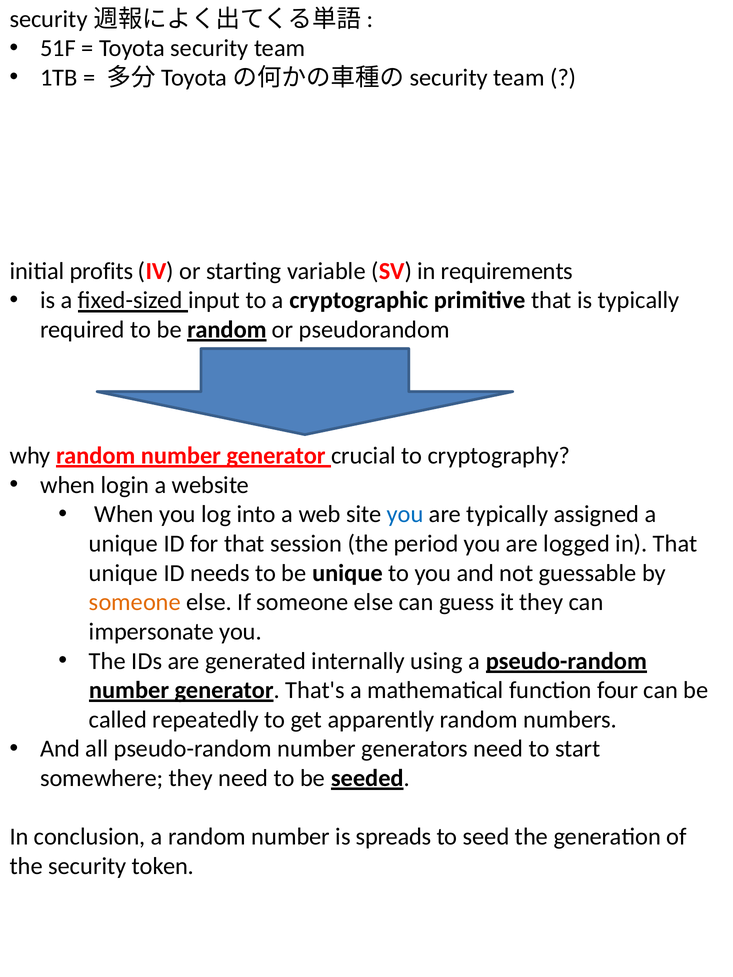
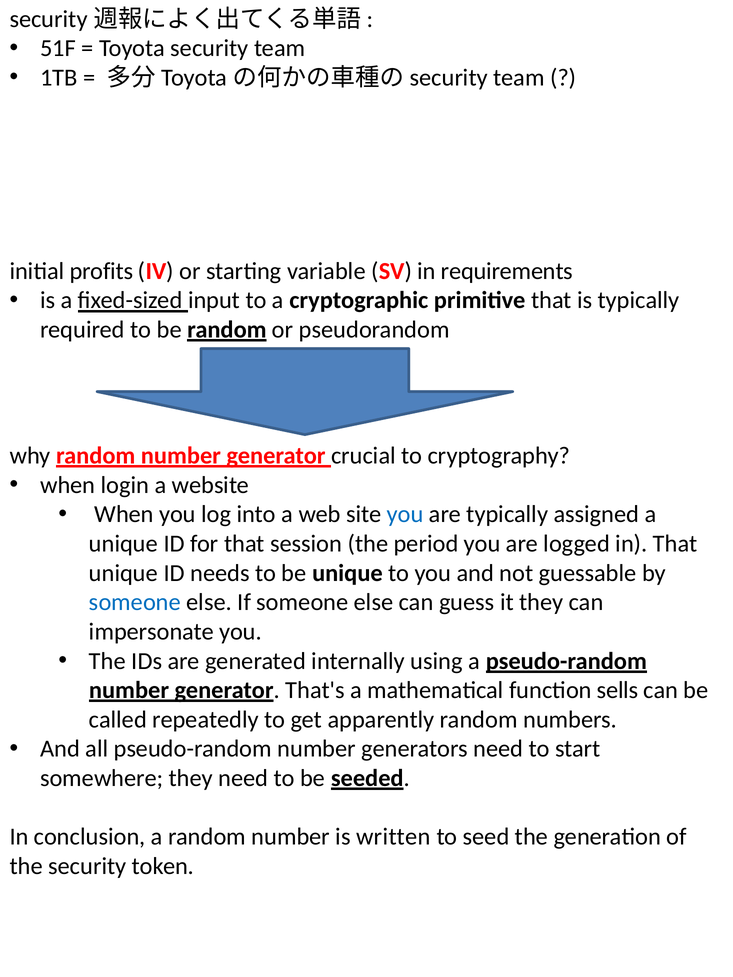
someone colour: orange -> blue (135, 603)
four: four -> sells (618, 690)
spreads: spreads -> written (393, 837)
